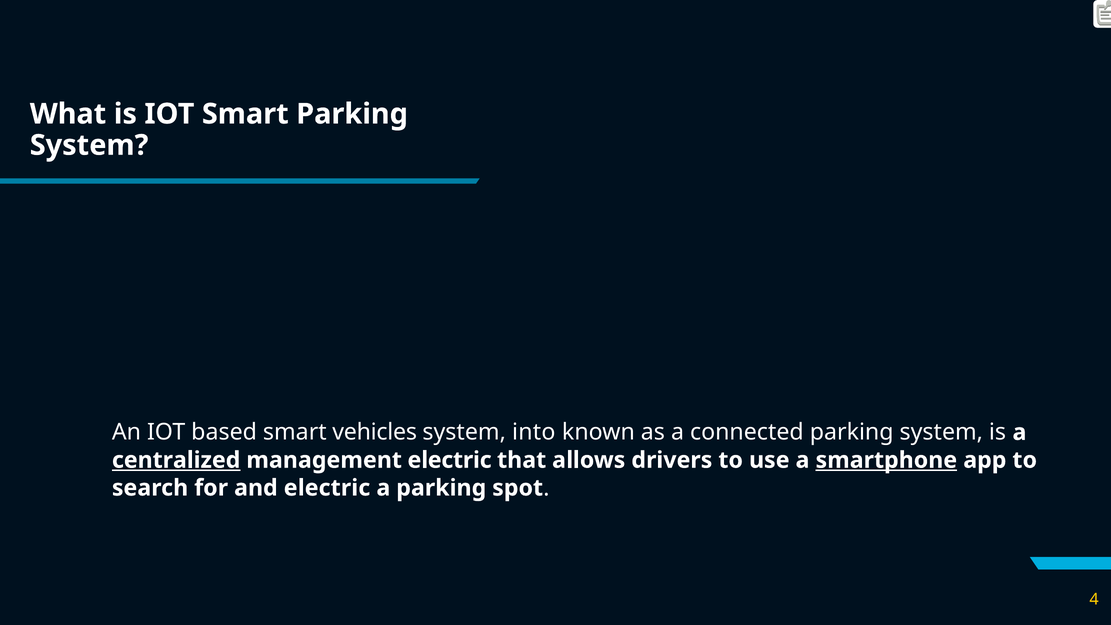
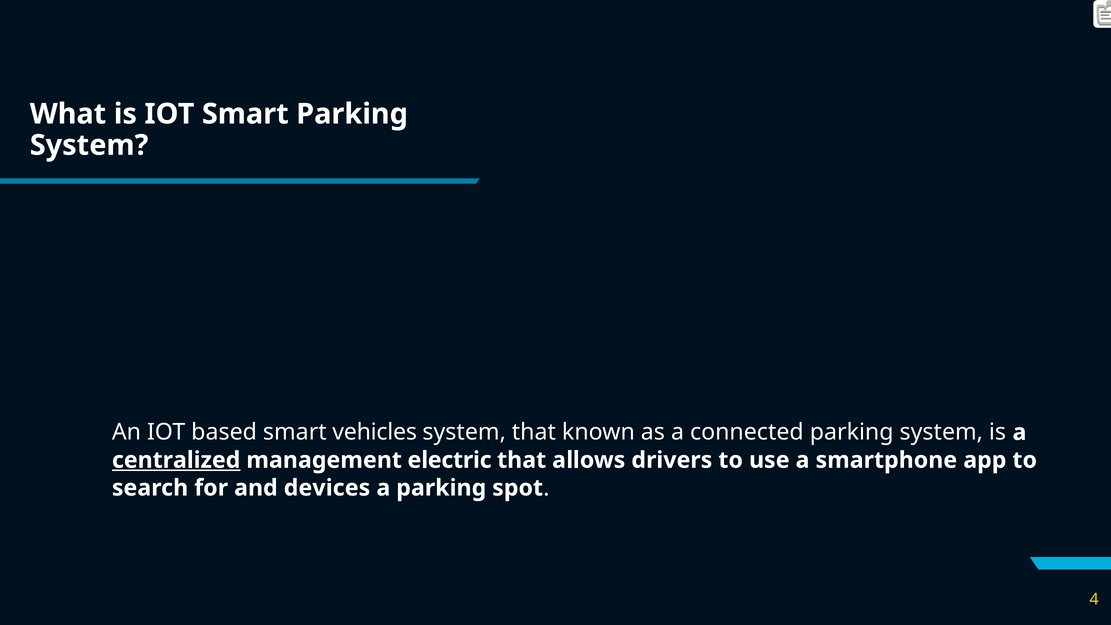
system into: into -> that (534, 432)
smartphone underline: present -> none (886, 460)
and electric: electric -> devices (327, 488)
